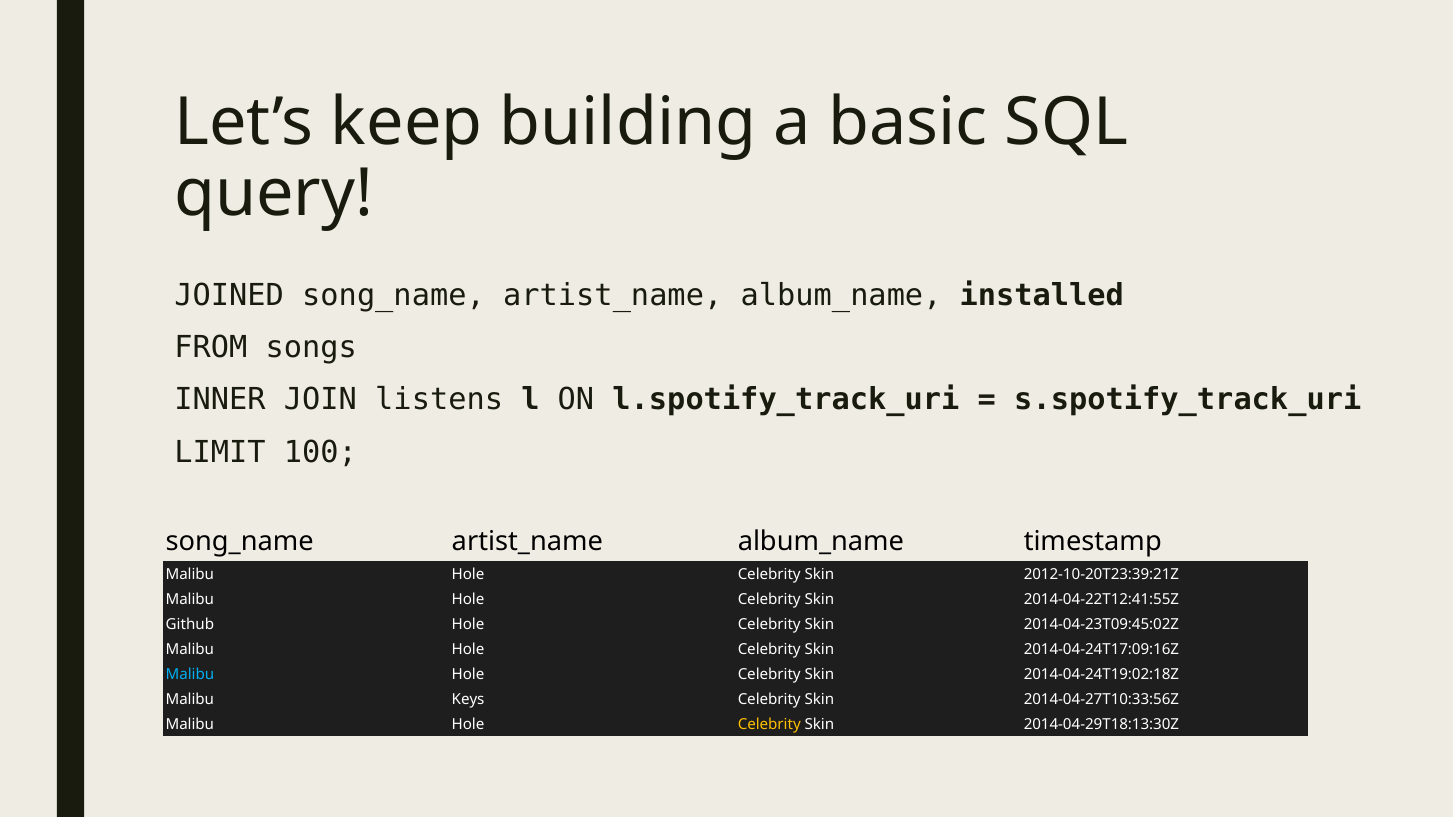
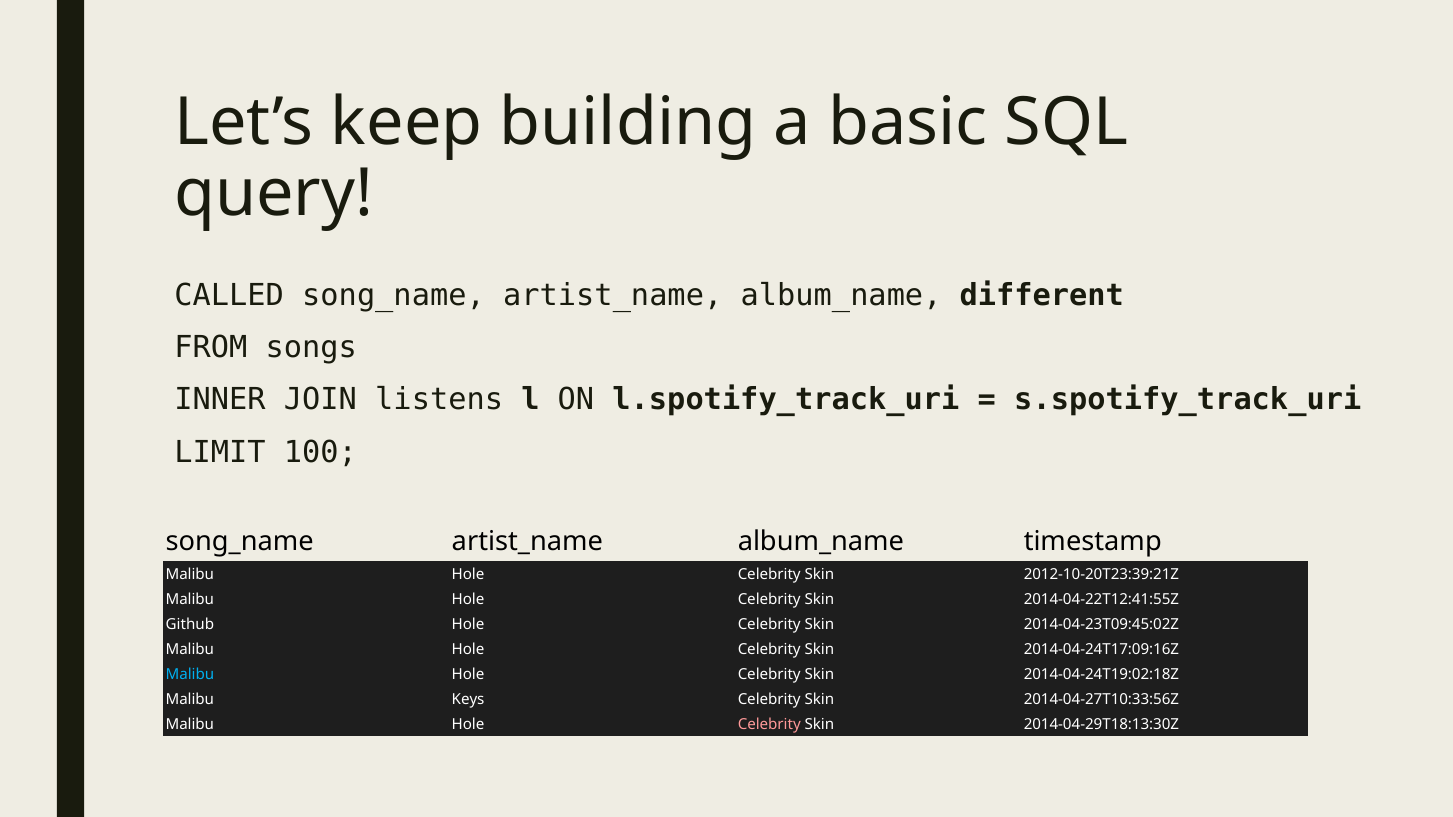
JOINED: JOINED -> CALLED (229, 295)
installed: installed -> different (1042, 295)
Celebrity colour: yellow -> pink (769, 725)
